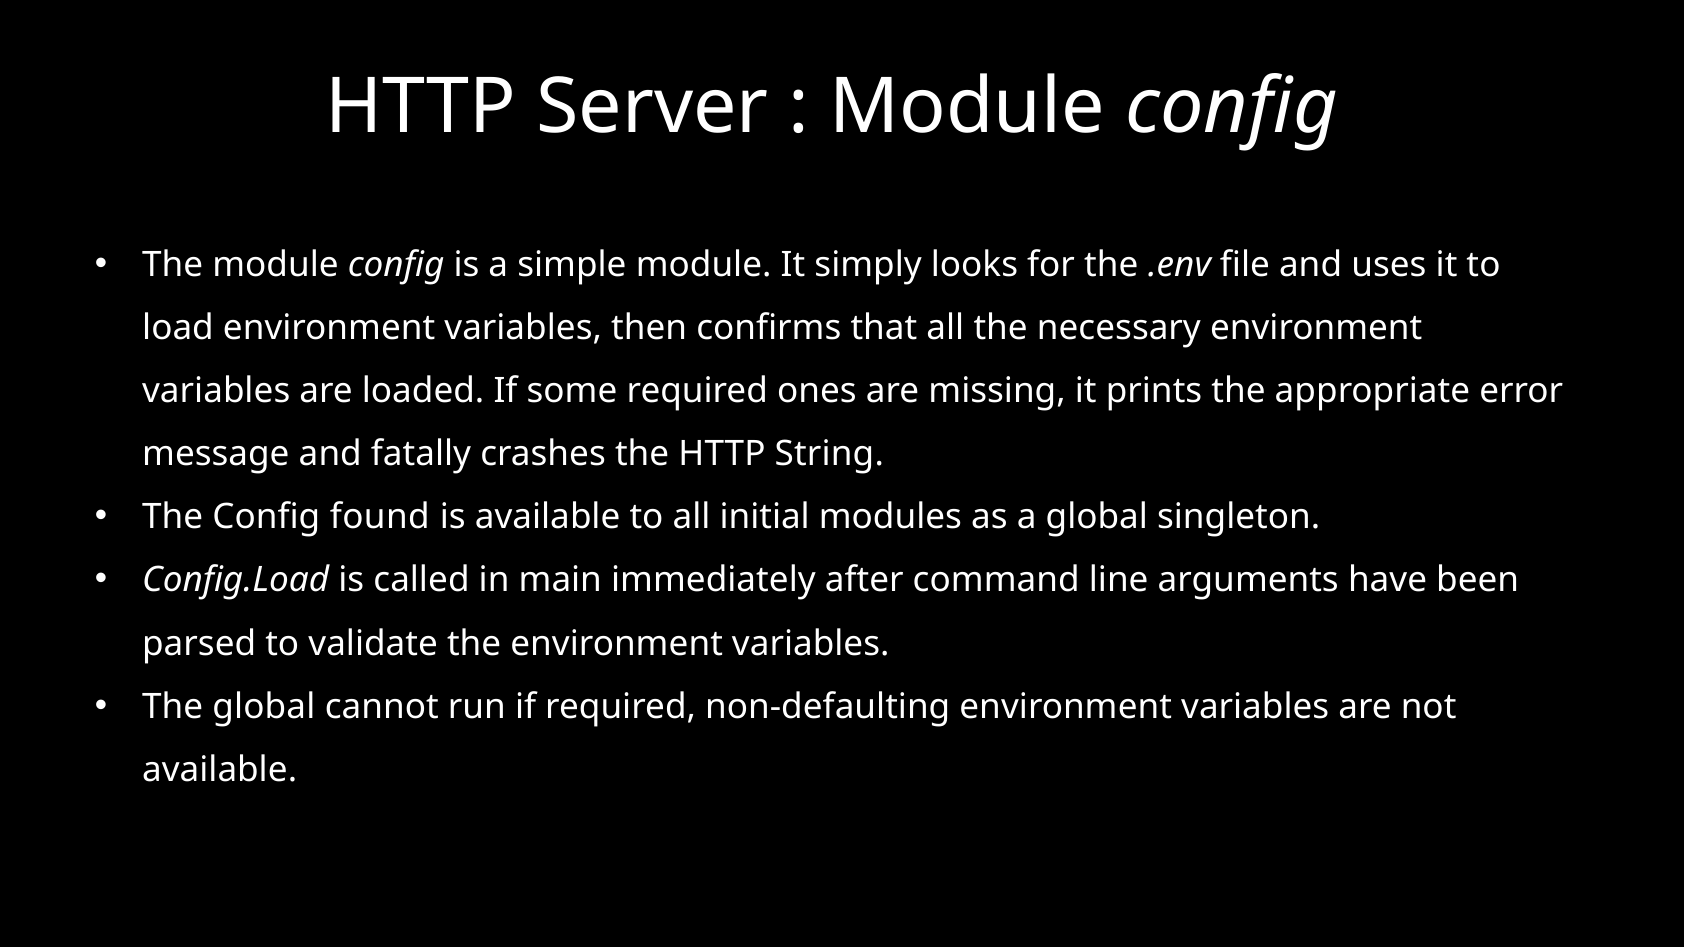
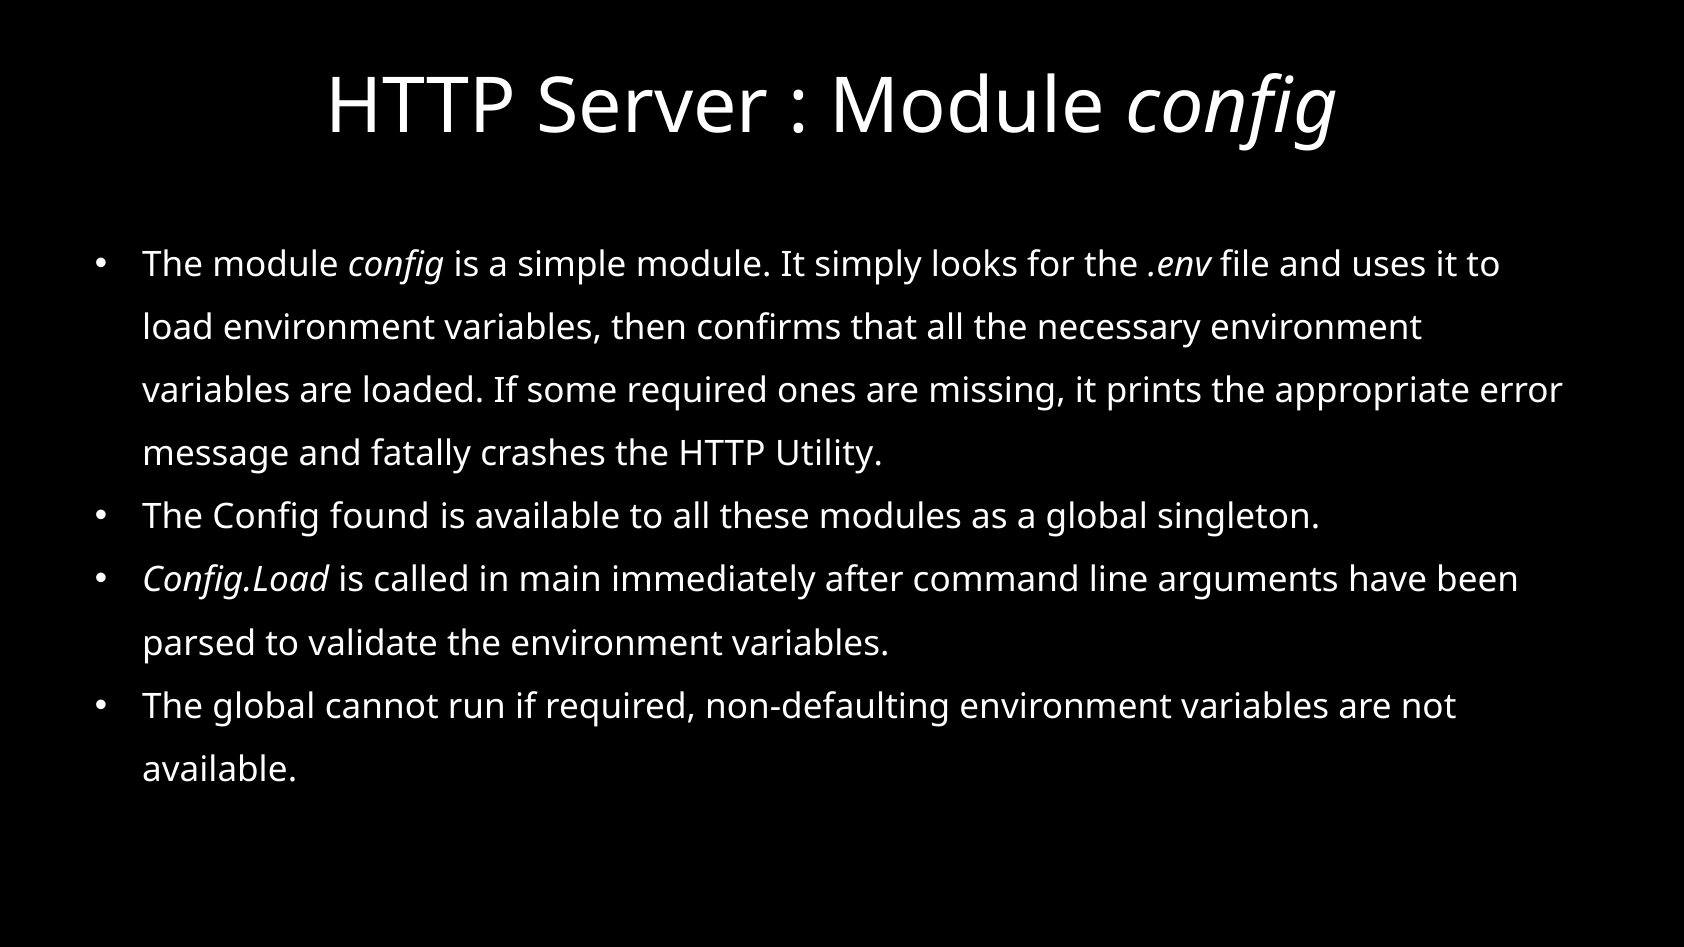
String: String -> Utility (829, 454)
initial: initial -> these (765, 517)
